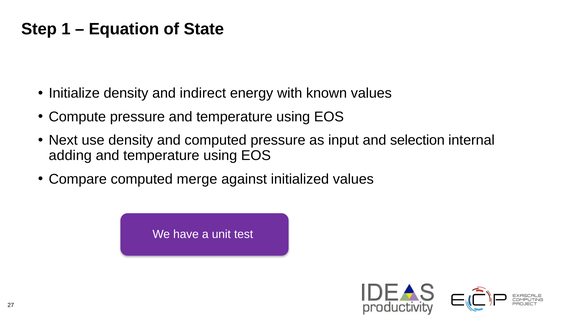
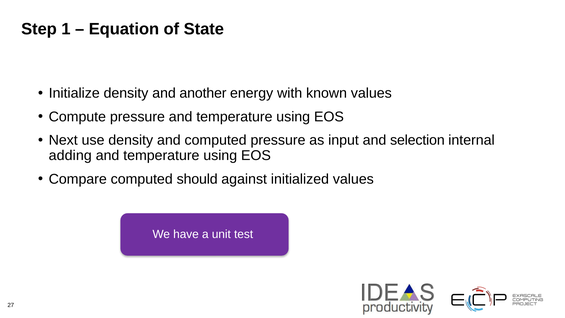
indirect: indirect -> another (203, 93)
merge: merge -> should (197, 179)
